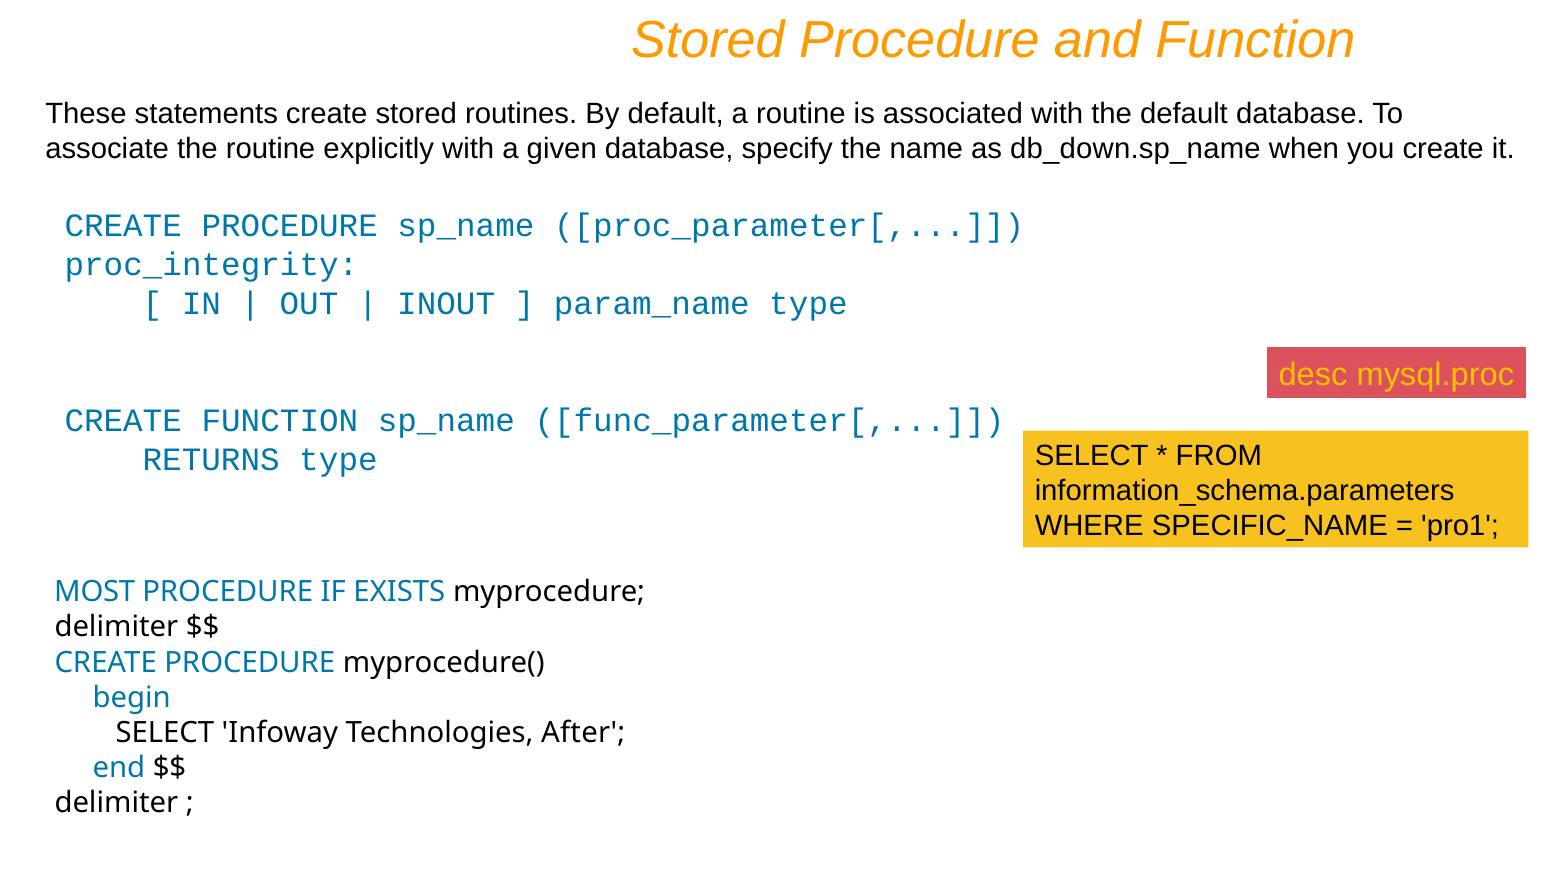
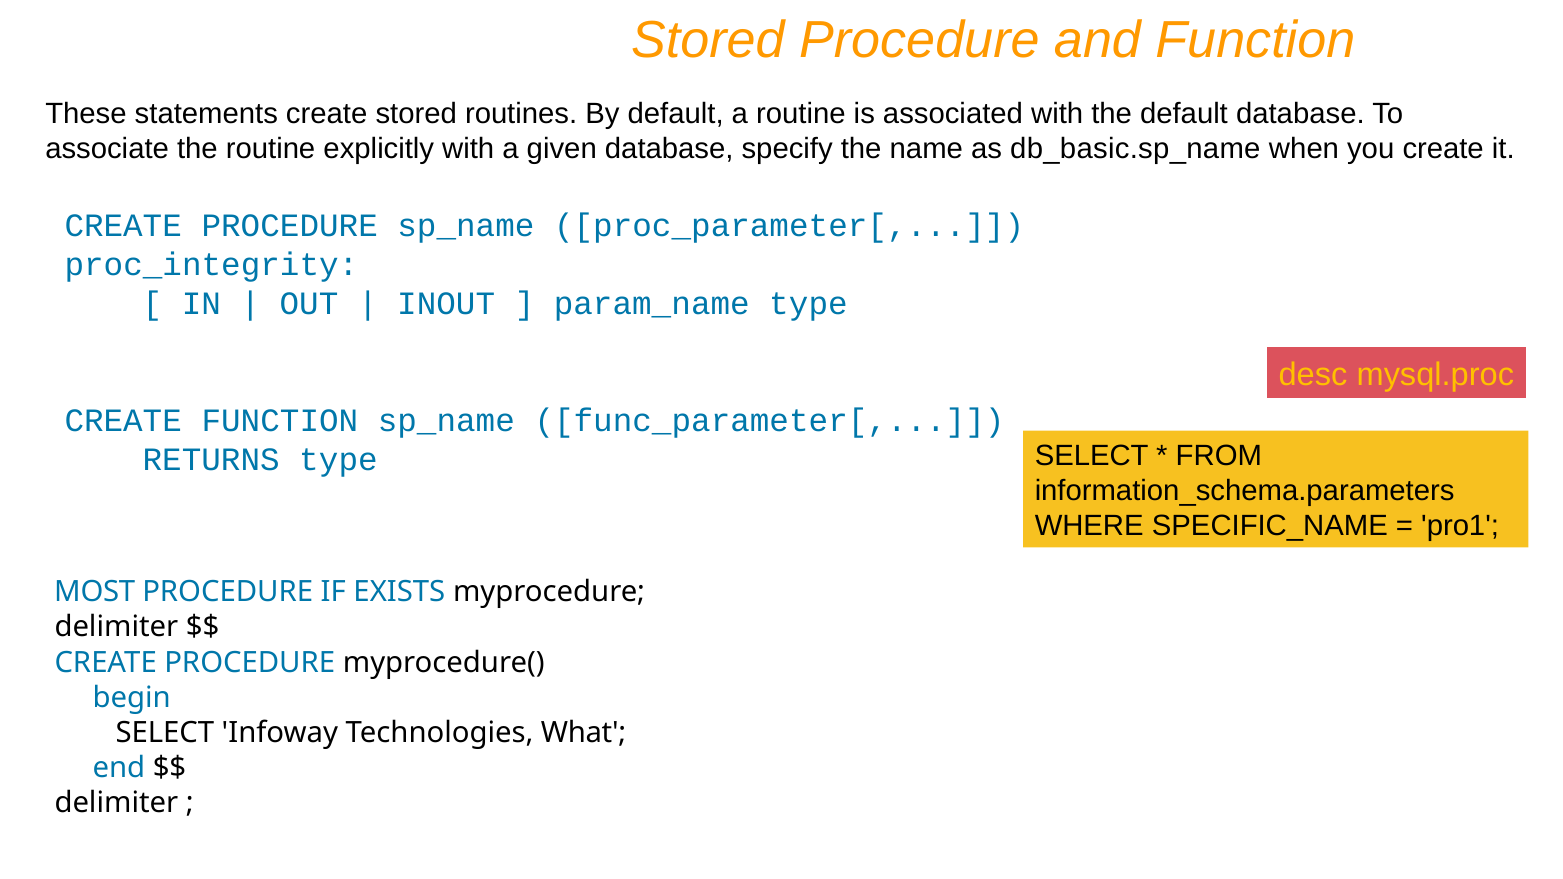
db_down.sp_name: db_down.sp_name -> db_basic.sp_name (1135, 149)
After: After -> What (583, 733)
